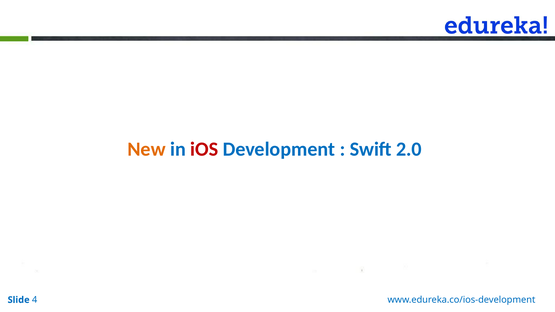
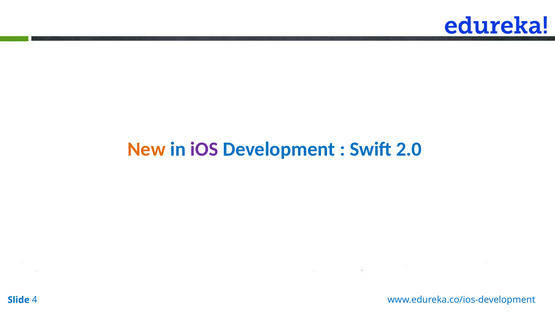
iOS colour: red -> purple (204, 149)
